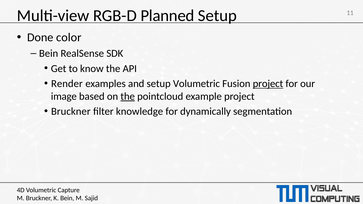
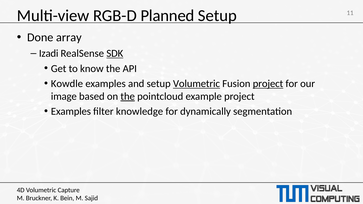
color: color -> array (69, 38)
Bein: Bein -> Izadi (49, 53)
SDK underline: none -> present (115, 53)
Render: Render -> Kowdle (67, 84)
Volumetric underline: none -> present (196, 84)
Bruckner: Bruckner -> Examples (71, 112)
